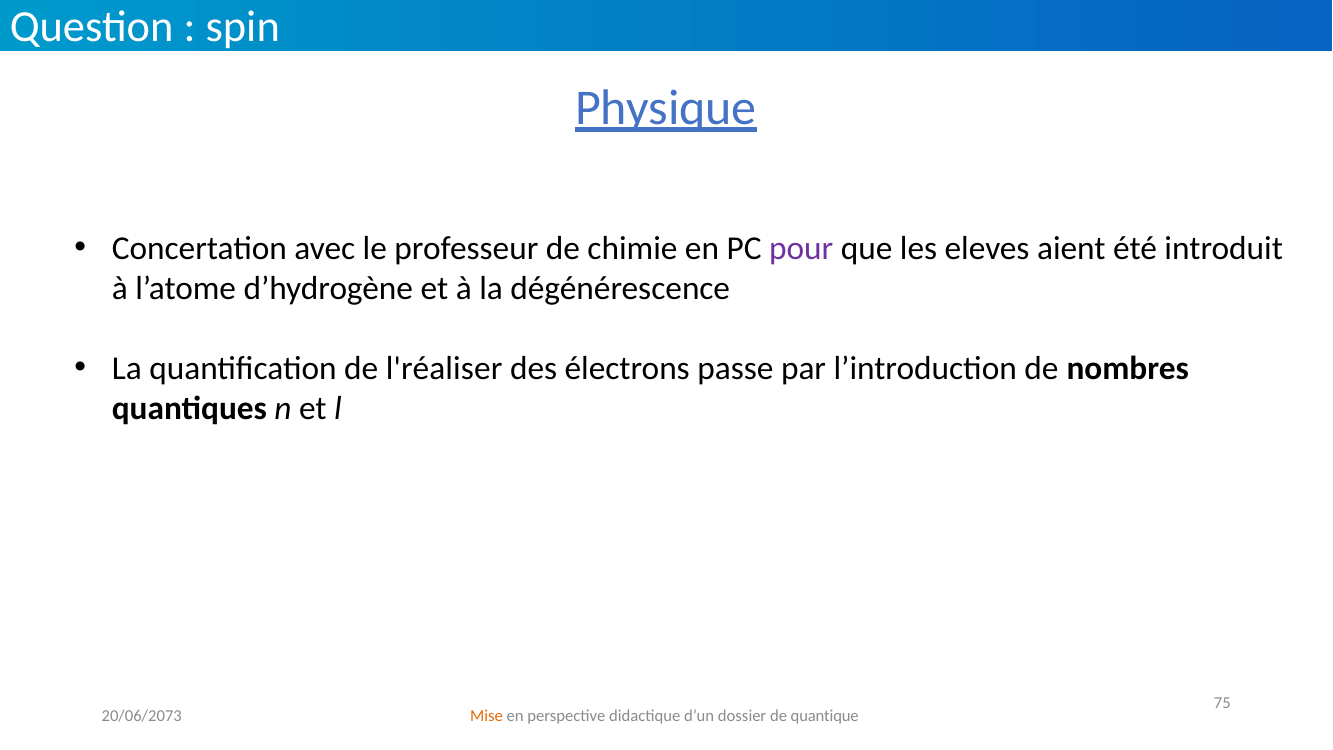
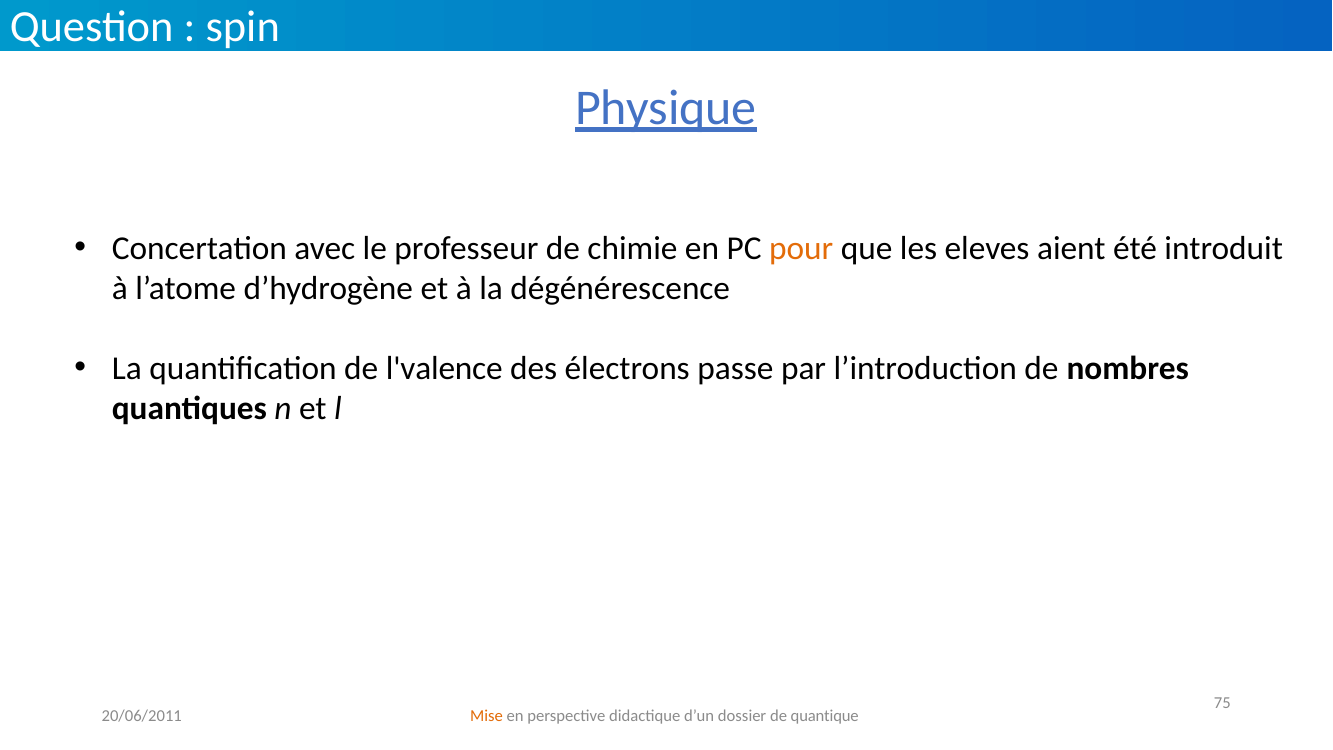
pour colour: purple -> orange (801, 248)
l'réaliser: l'réaliser -> l'valence (444, 368)
20/06/2073: 20/06/2073 -> 20/06/2011 (142, 716)
